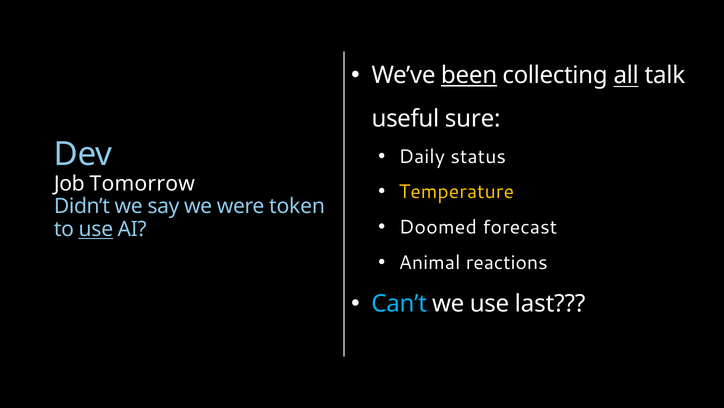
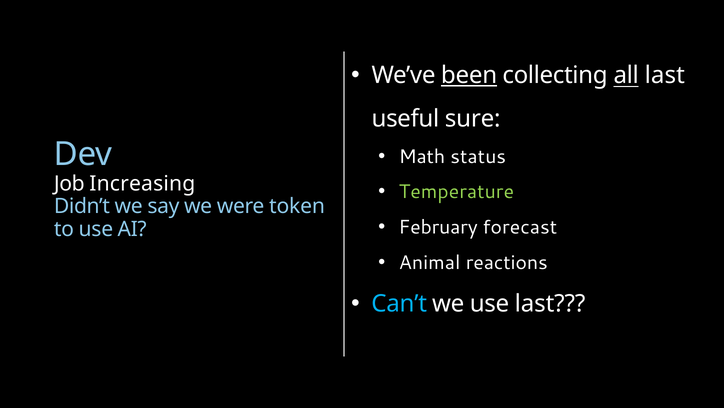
all talk: talk -> last (665, 75)
Daily: Daily -> Math (422, 156)
Tomorrow: Tomorrow -> Increasing (142, 183)
Temperature colour: yellow -> light green (456, 192)
Doomed: Doomed -> February (438, 227)
use underline: present -> none (96, 229)
